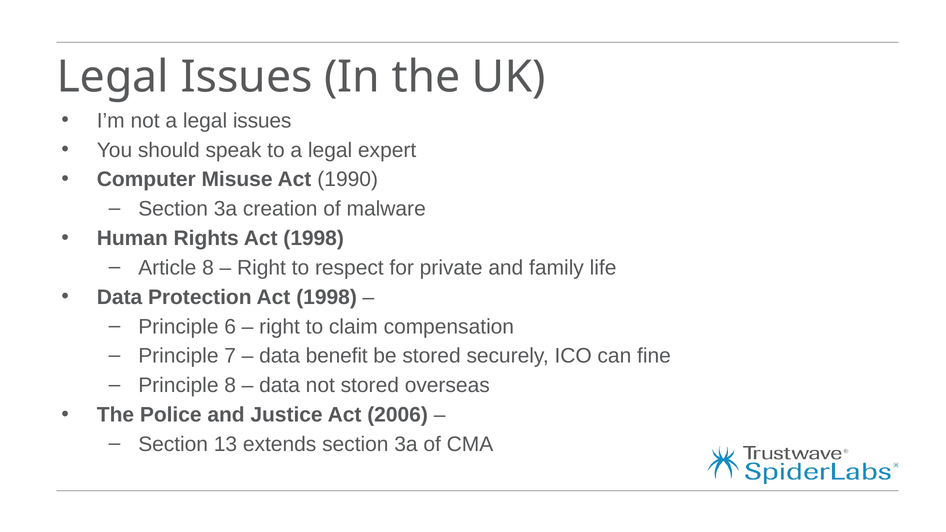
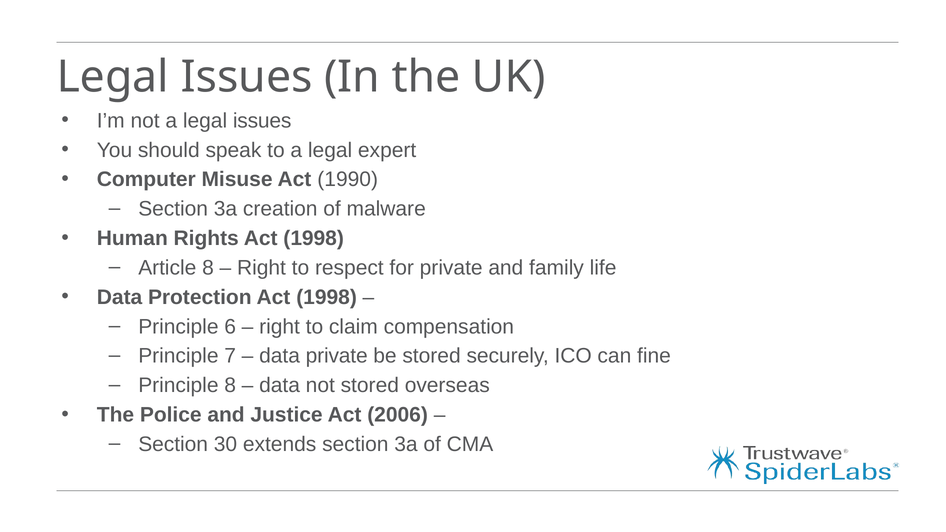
data benefit: benefit -> private (337, 356)
13: 13 -> 30 (226, 444)
